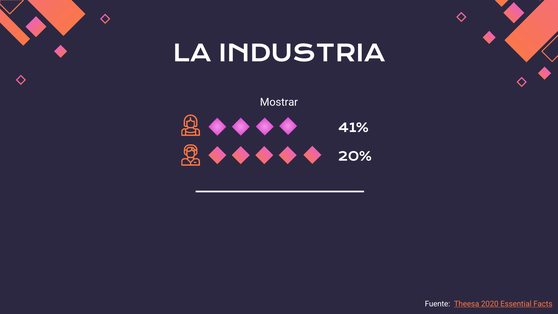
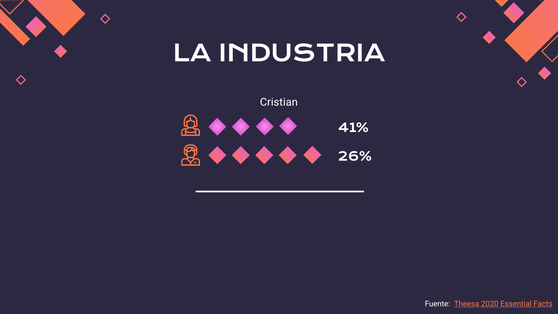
Mostrar: Mostrar -> Cristian (279, 102)
20%: 20% -> 26% (355, 157)
